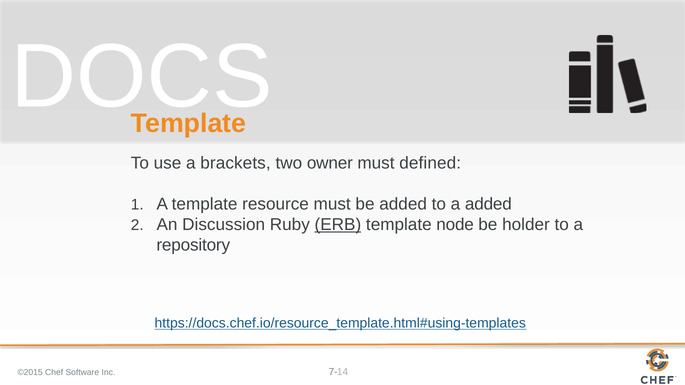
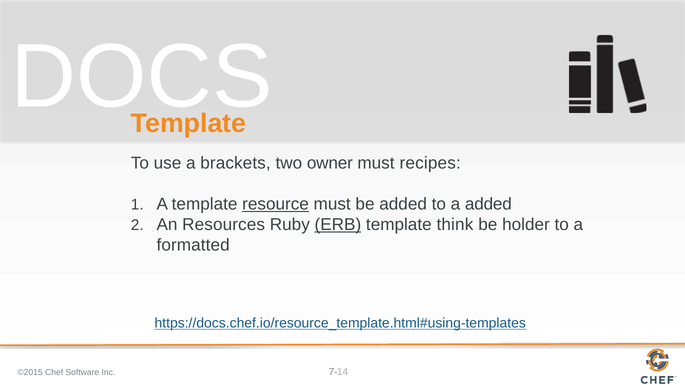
defined: defined -> recipes (430, 163)
resource underline: none -> present (276, 204)
Discussion: Discussion -> Resources (224, 225)
node: node -> think (455, 225)
repository: repository -> formatted (193, 245)
